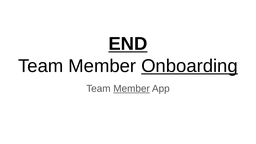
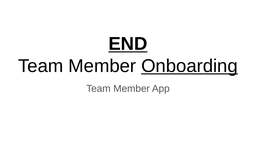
Member underline: present -> none (132, 89)
